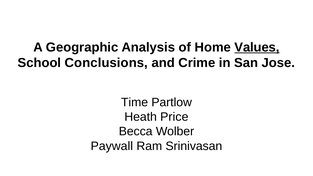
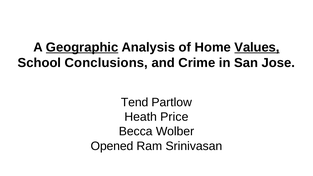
Geographic underline: none -> present (82, 47)
Time: Time -> Tend (135, 102)
Paywall: Paywall -> Opened (112, 146)
